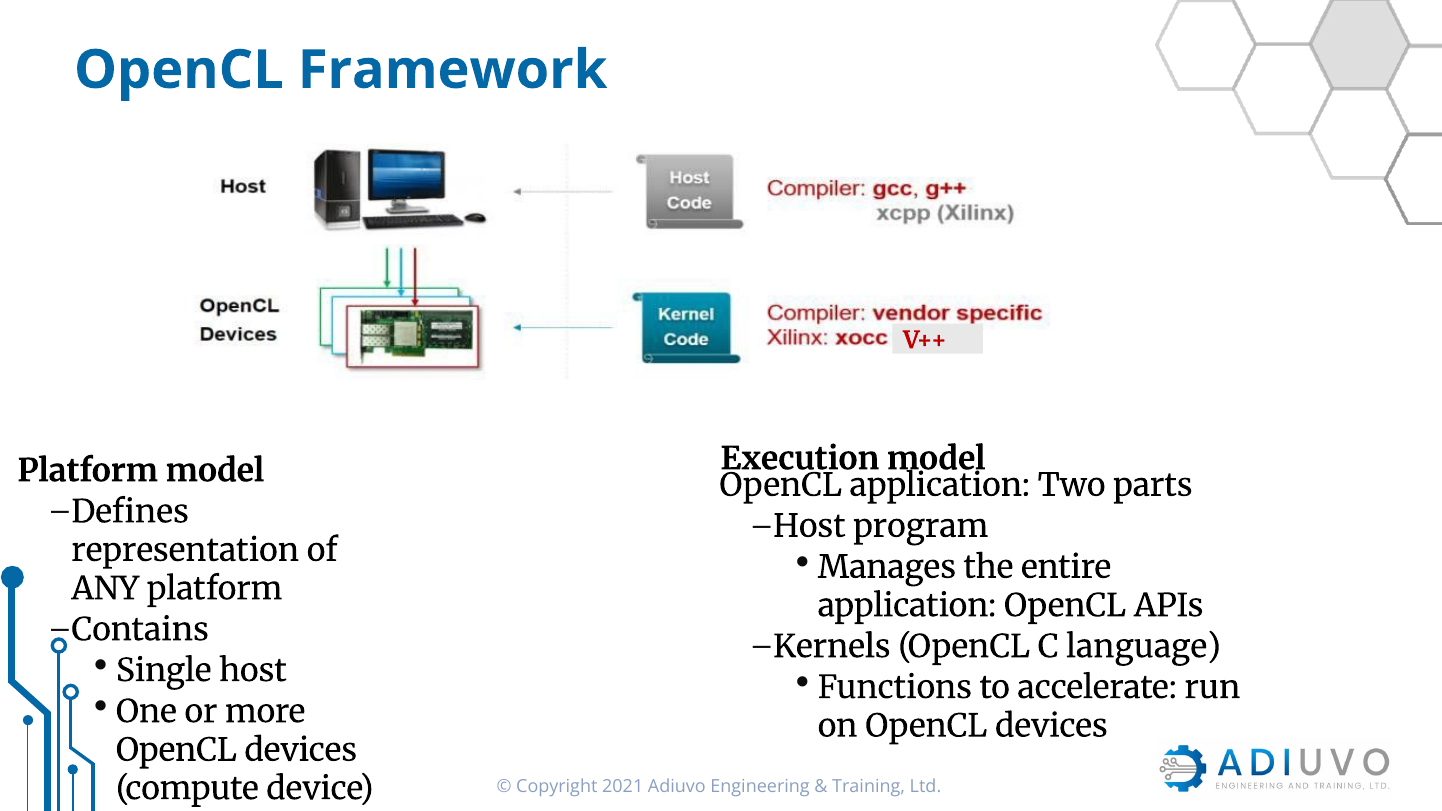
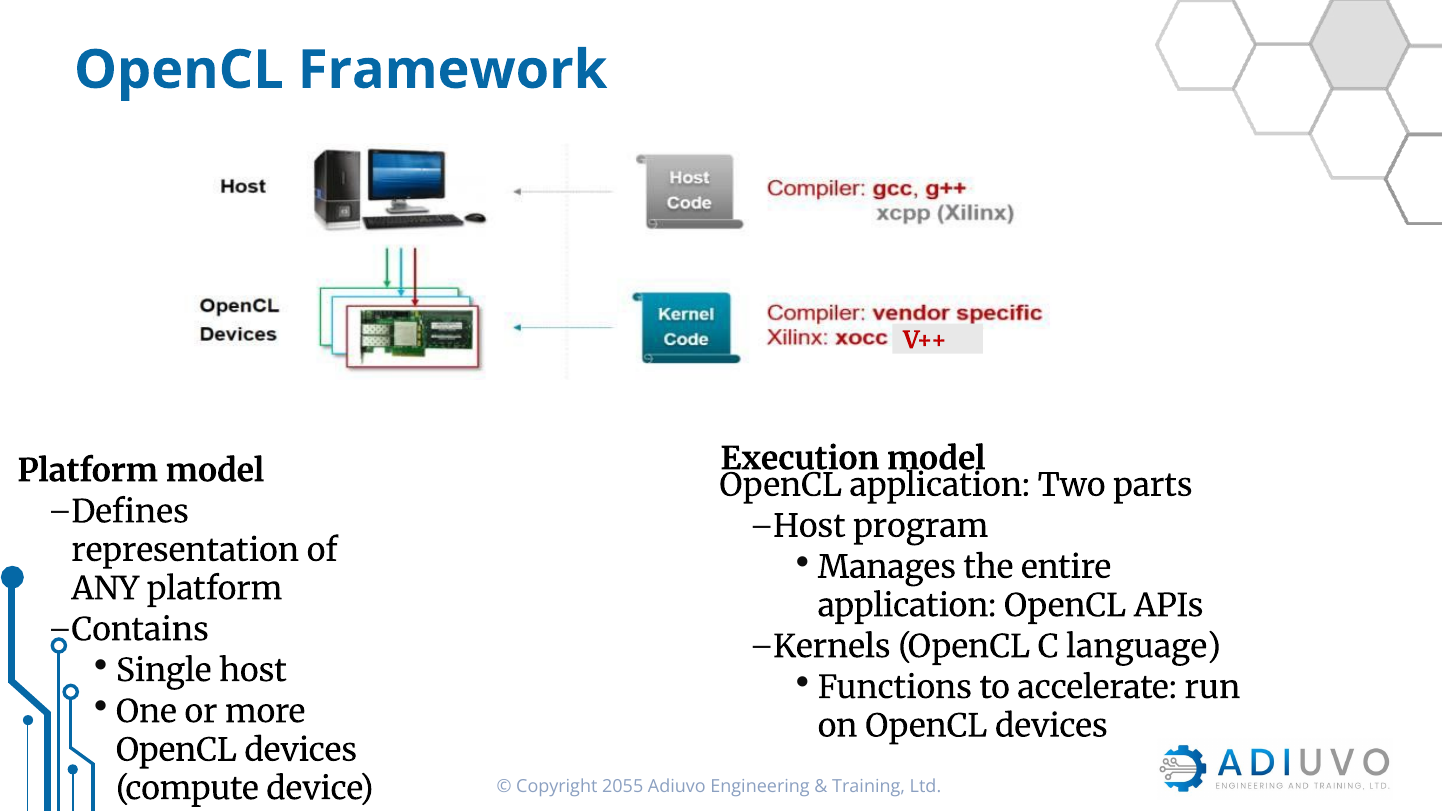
2021: 2021 -> 2055 (623, 786)
